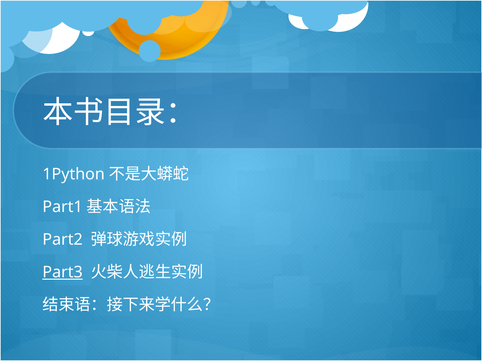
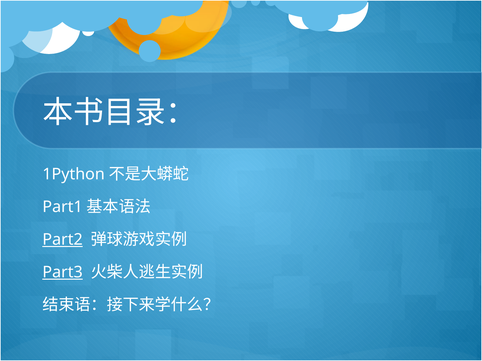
Part2 underline: none -> present (63, 240)
